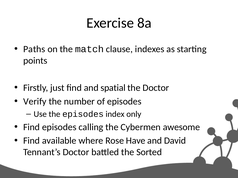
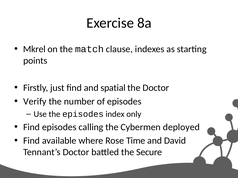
Paths: Paths -> Mkrel (34, 49)
awesome: awesome -> deployed (181, 127)
Have: Have -> Time (136, 141)
Sorted: Sorted -> Secure (149, 153)
